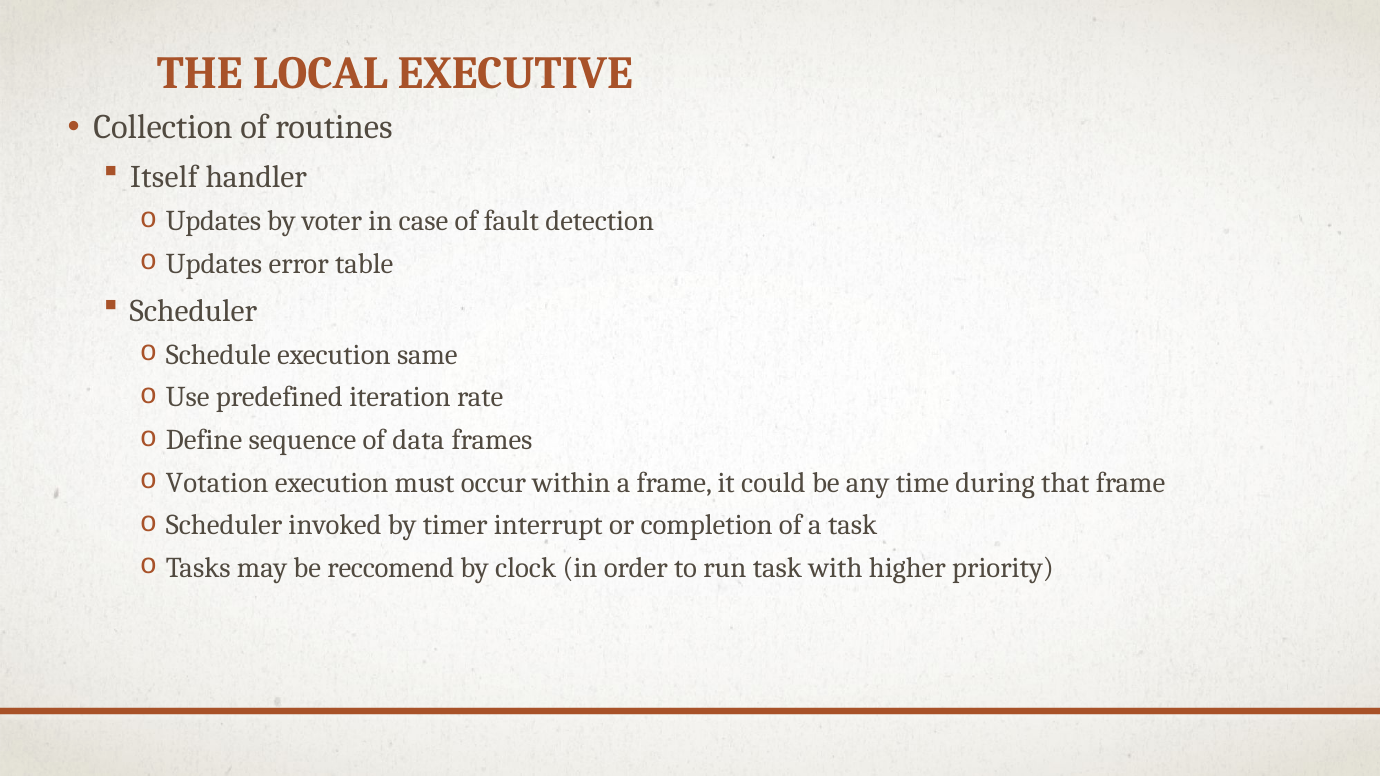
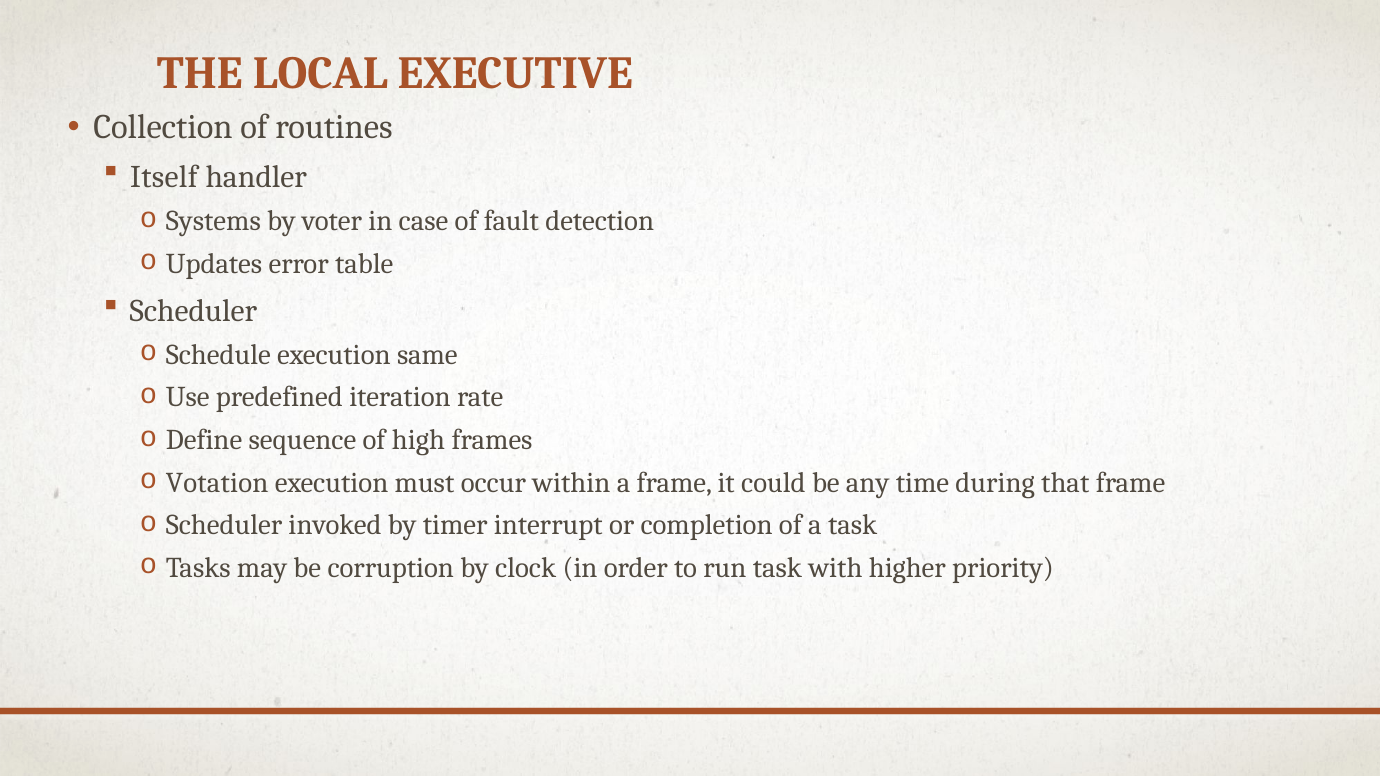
Updates: Updates -> Systems (213, 221)
data: data -> high (418, 440)
reccomend: reccomend -> corruption (391, 568)
